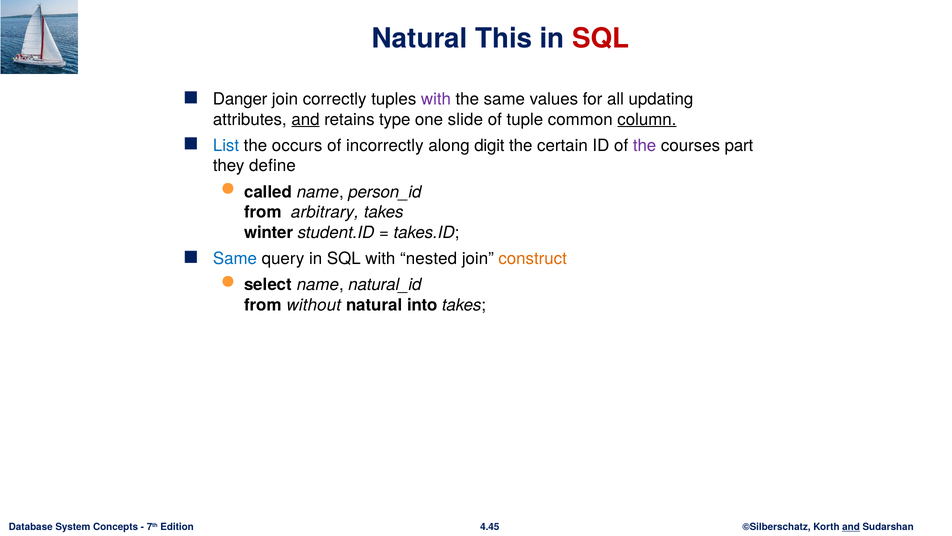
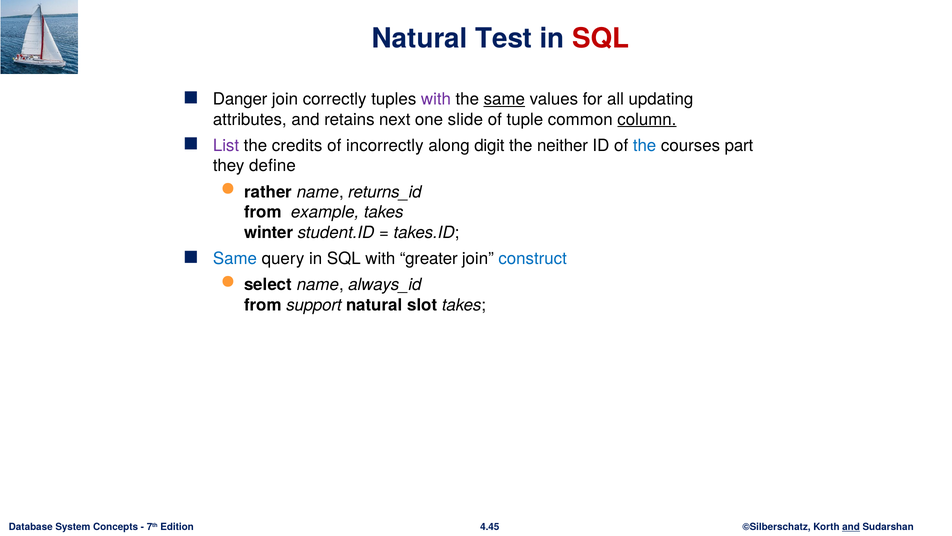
This: This -> Test (504, 38)
same underline: none -> present (504, 99)
and underline: present -> none (305, 119)
type: type -> next (395, 119)
List colour: blue -> purple (226, 145)
occurs: occurs -> credits (297, 145)
certain: certain -> neither (562, 145)
the colour: purple -> blue (645, 145)
called: called -> rather (268, 192)
person_id: person_id -> returns_id (385, 192)
arbitrary: arbitrary -> example (325, 212)
nested: nested -> greater (429, 258)
construct colour: orange -> blue (533, 258)
natural_id: natural_id -> always_id (385, 285)
without: without -> support (314, 305)
into: into -> slot (422, 305)
